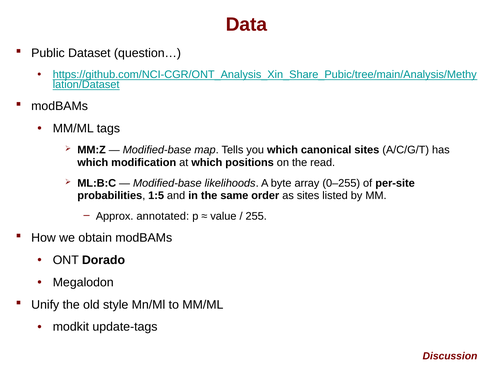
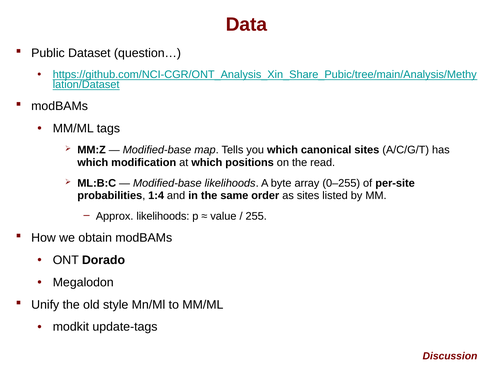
1:5: 1:5 -> 1:4 (156, 195)
Approx annotated: annotated -> likelihoods (163, 216)
